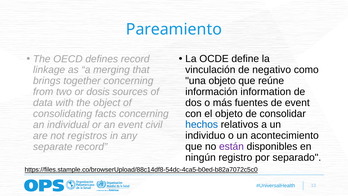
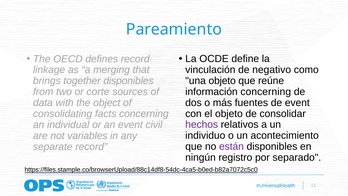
together concerning: concerning -> disponibles (128, 81)
información information: information -> concerning (266, 92)
dosis: dosis -> corte (98, 92)
hechos colour: blue -> purple (202, 124)
registros: registros -> variables (87, 136)
